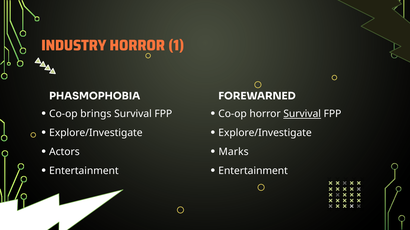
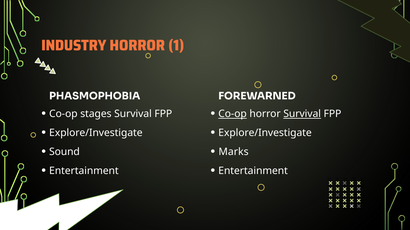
brings: brings -> stages (96, 114)
Co-op underline: none -> present (233, 114)
Actors: Actors -> Sound (64, 152)
